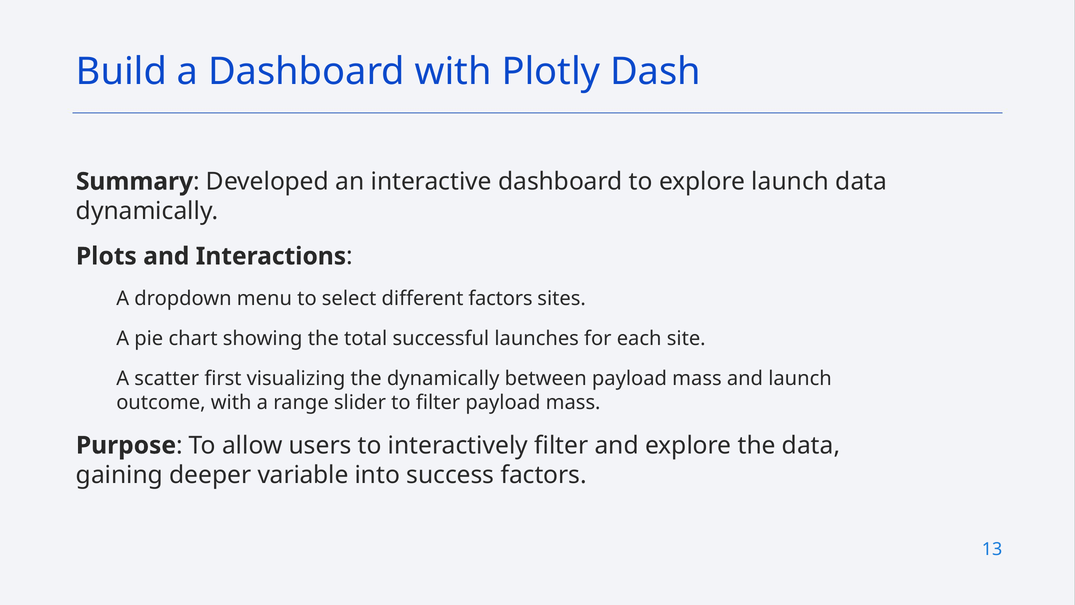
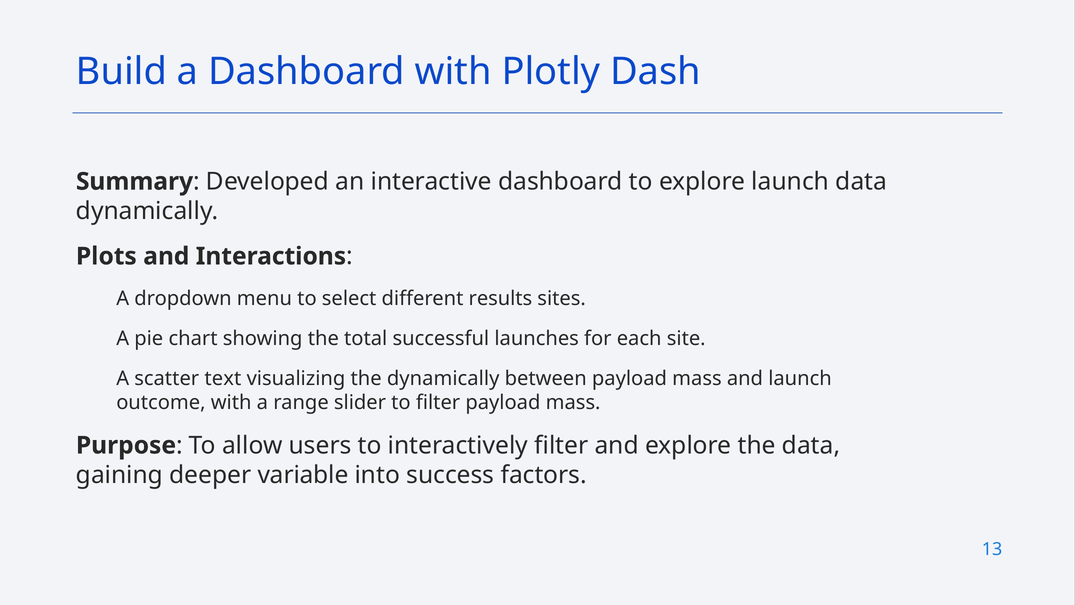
different factors: factors -> results (500, 298)
first: first -> text (223, 378)
